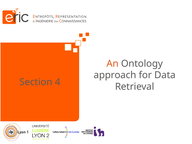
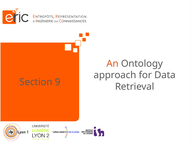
4: 4 -> 9 (58, 82)
